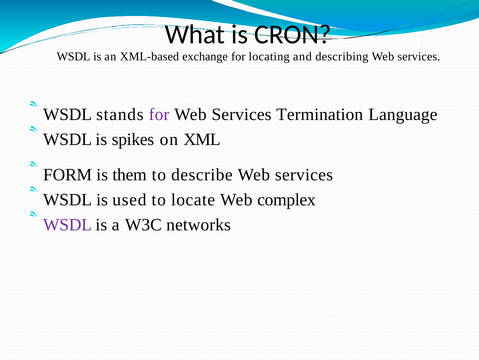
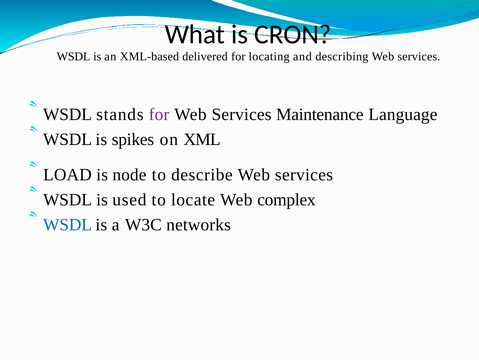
exchange: exchange -> delivered (205, 57)
Termination: Termination -> Maintenance (320, 114)
FORM: FORM -> LOAD (67, 174)
them: them -> node (129, 174)
WSDL colour: purple -> blue (68, 224)
